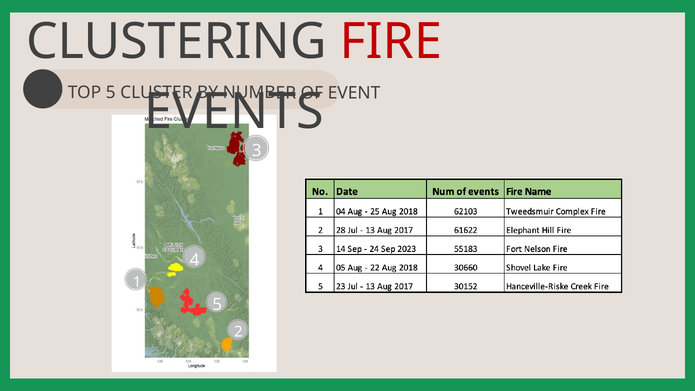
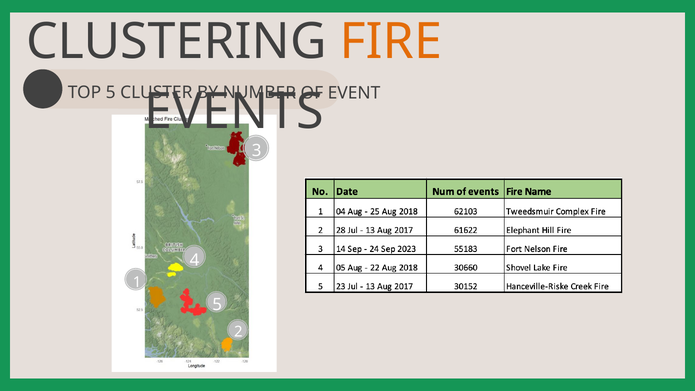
FIRE colour: red -> orange (391, 41)
